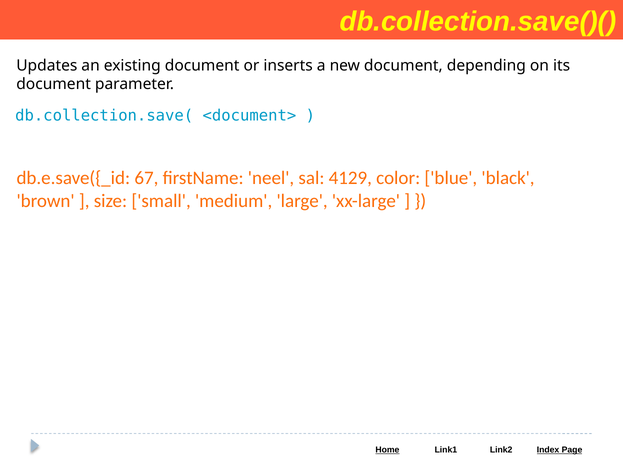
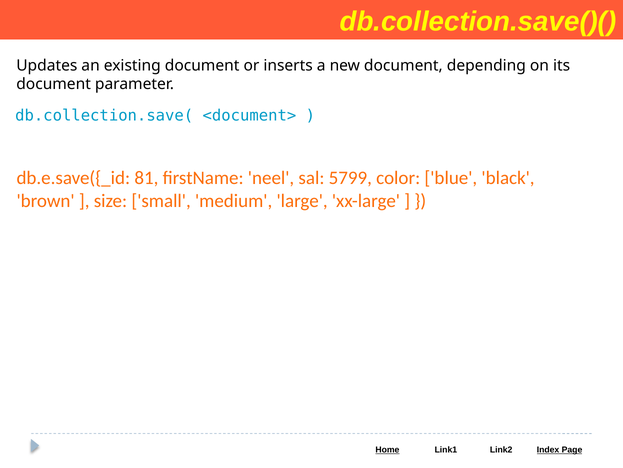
67: 67 -> 81 (146, 178)
4129: 4129 -> 5799 (350, 178)
